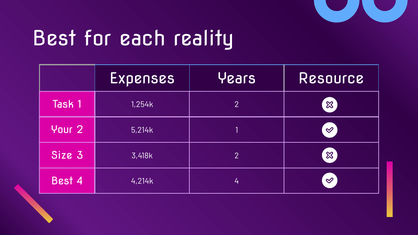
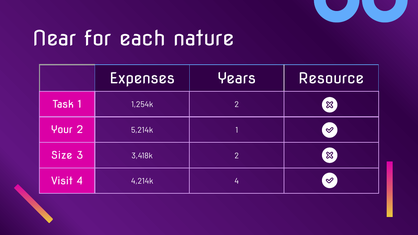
Best: Best -> Near (54, 39)
reality: reality -> nature (204, 39)
Best: Best -> Visit (62, 181)
